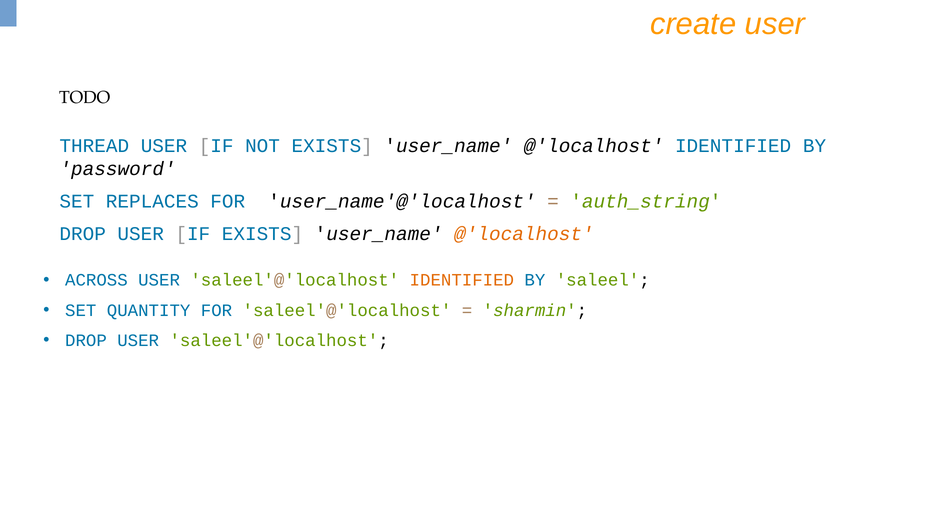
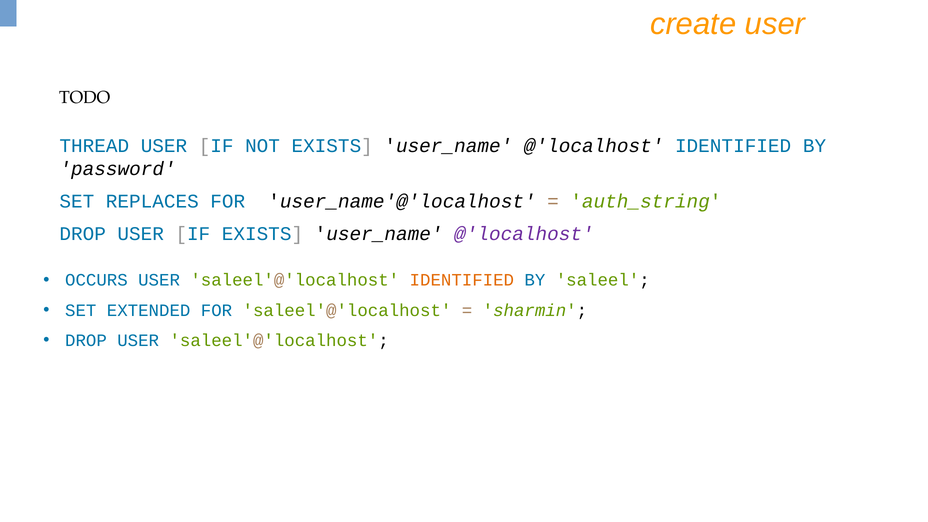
@'localhost colour: orange -> purple (524, 234)
ACROSS: ACROSS -> OCCURS (96, 280)
QUANTITY: QUANTITY -> EXTENDED (149, 310)
